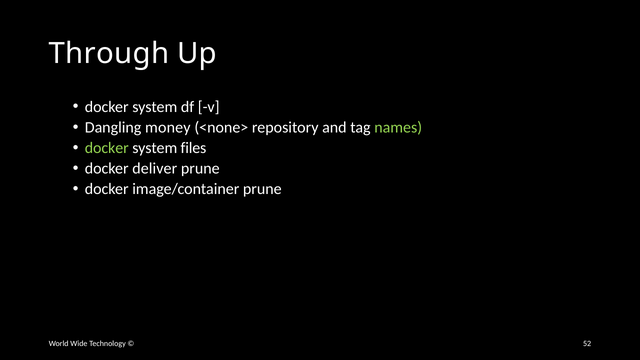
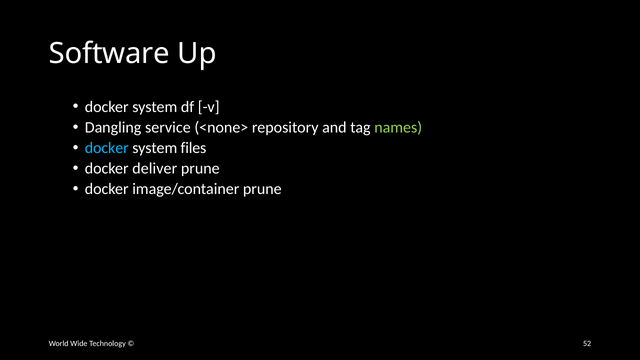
Through: Through -> Software (109, 54)
money: money -> service (168, 127)
docker colour: light green -> light blue (107, 148)
